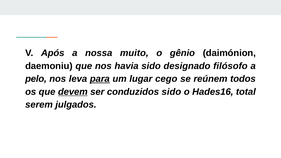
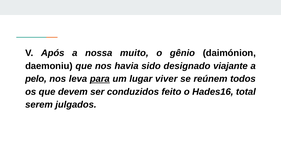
filósofo: filósofo -> viajante (230, 66)
cego: cego -> viver (166, 79)
devem underline: present -> none (73, 92)
conduzidos sido: sido -> feito (171, 92)
